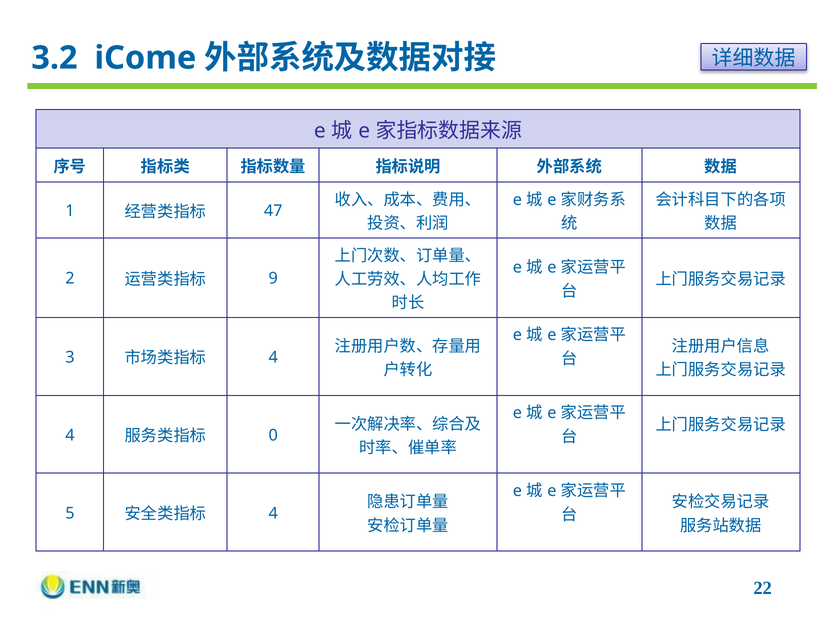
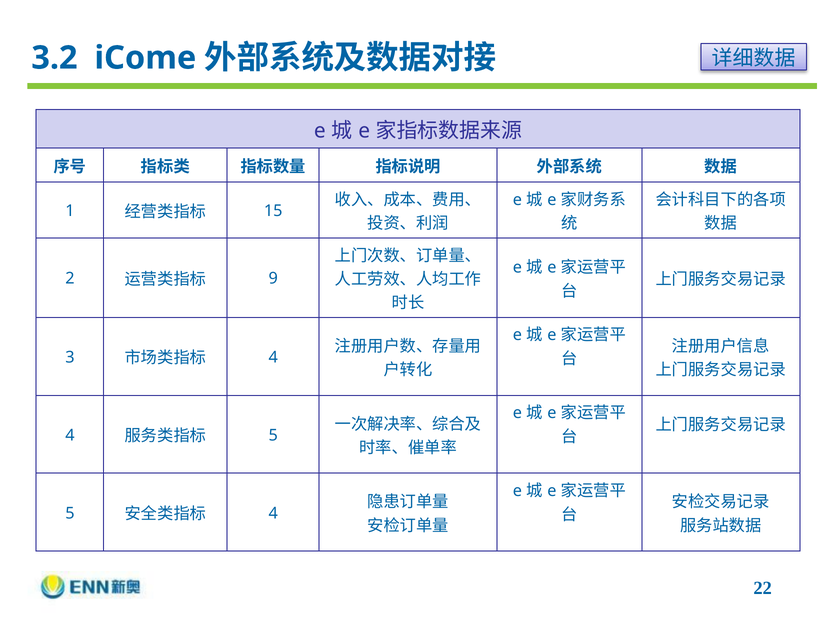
47: 47 -> 15 (273, 211)
0: 0 -> 5 (273, 435)
